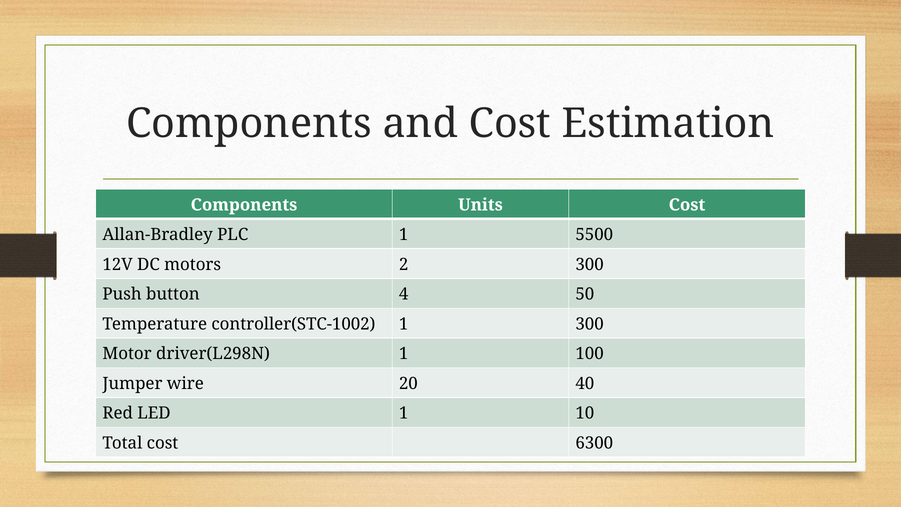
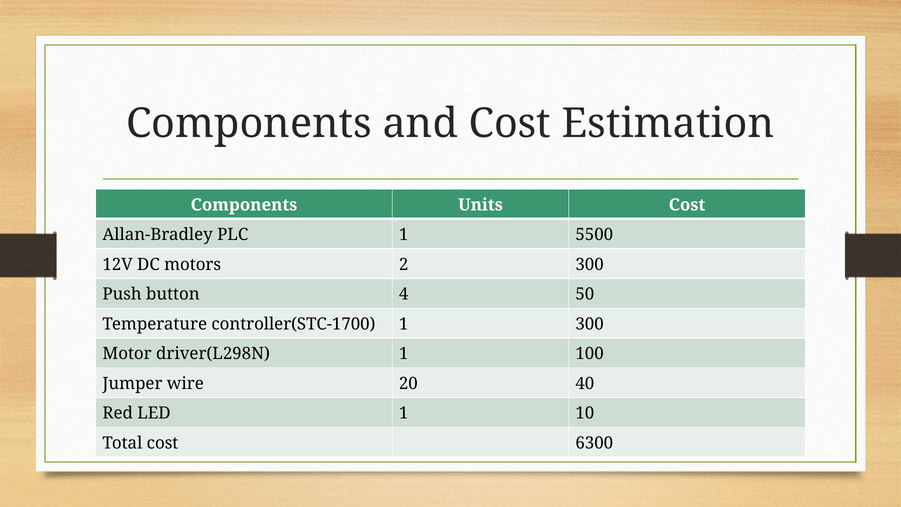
controller(STC-1002: controller(STC-1002 -> controller(STC-1700 (293, 324)
